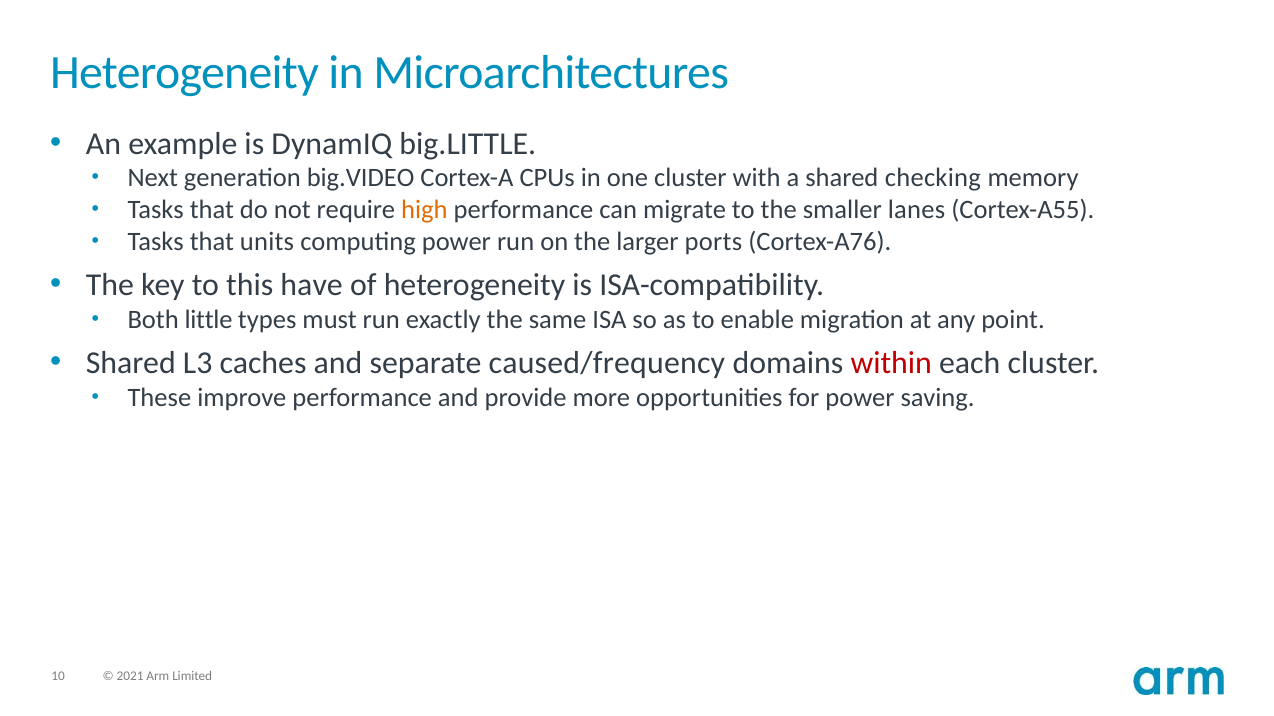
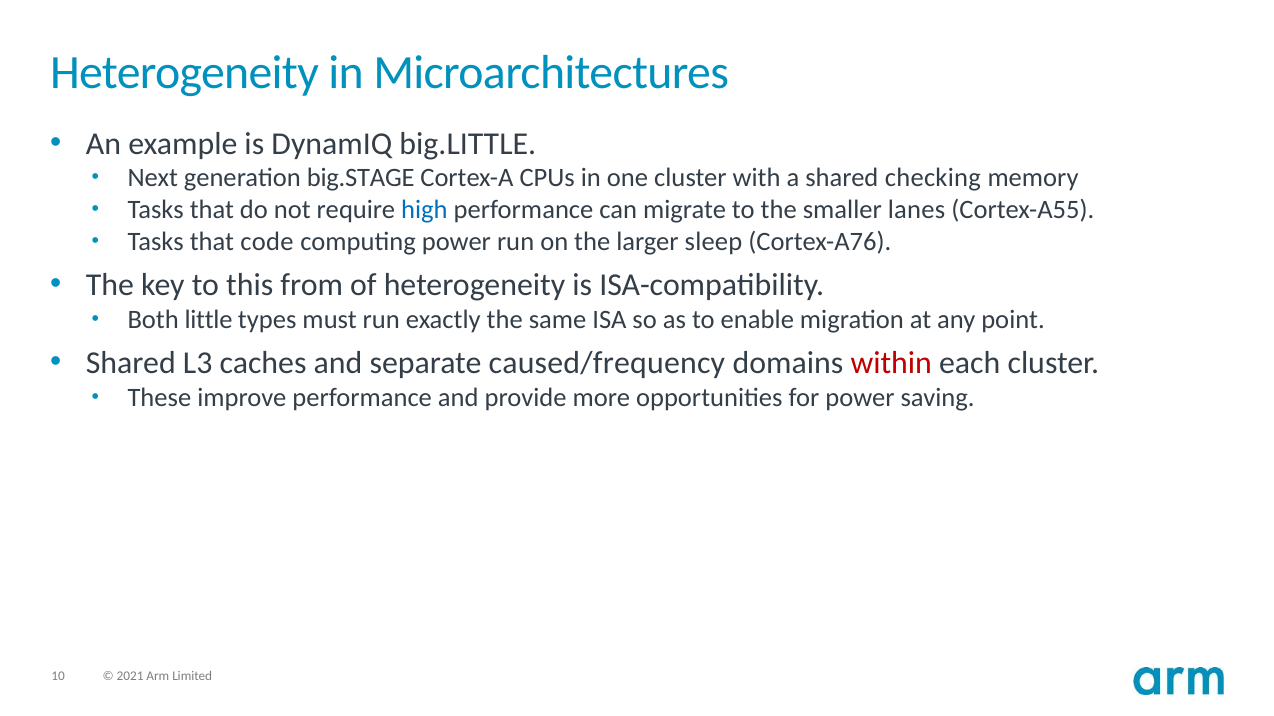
big.VIDEO: big.VIDEO -> big.STAGE (361, 178)
high colour: orange -> blue (424, 210)
units: units -> code (267, 242)
ports: ports -> sleep (713, 242)
have: have -> from (312, 285)
